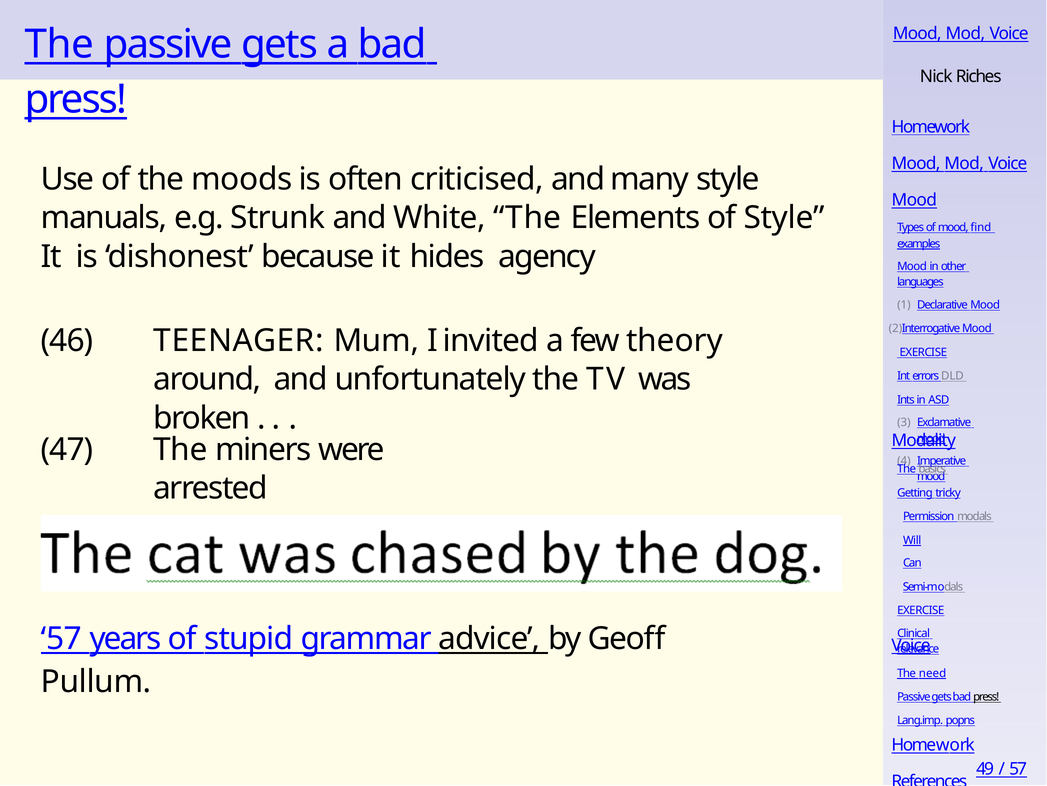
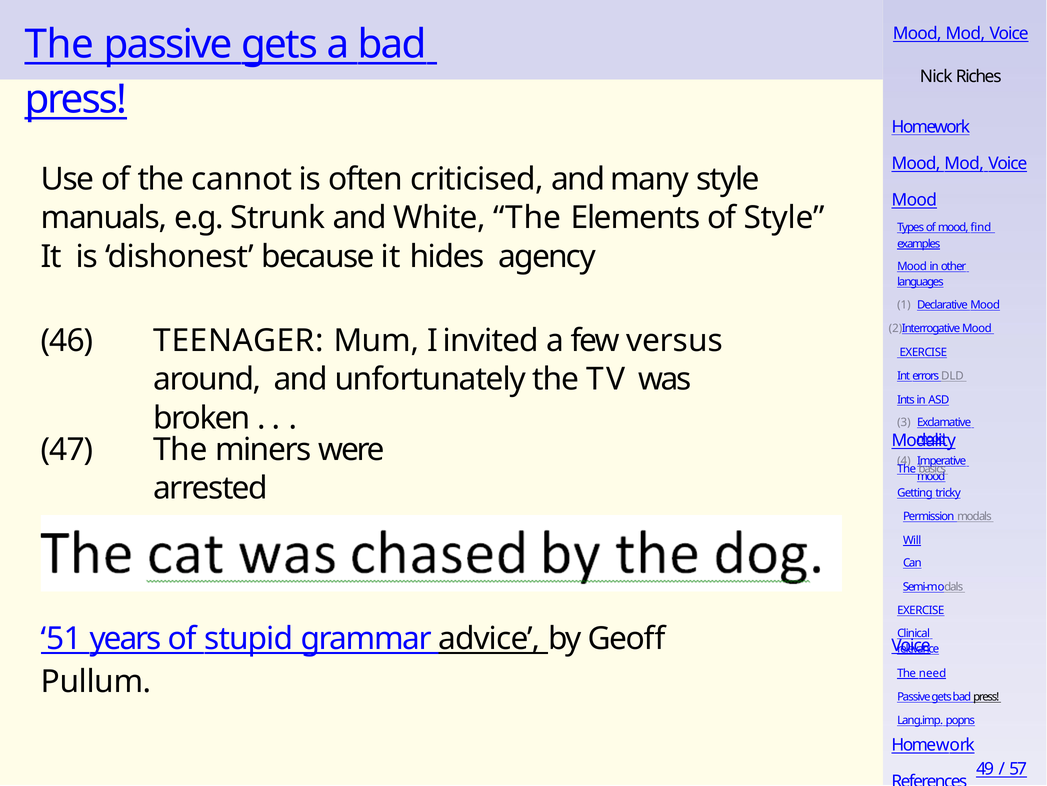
moods: moods -> cannot (242, 179)
theory: theory -> versus (674, 341)
57: 57 -> 51 (61, 639)
